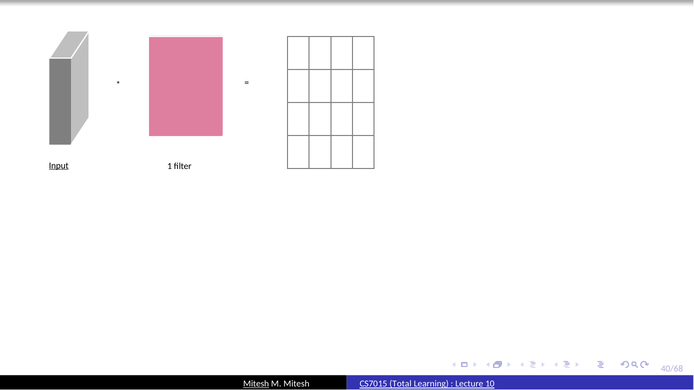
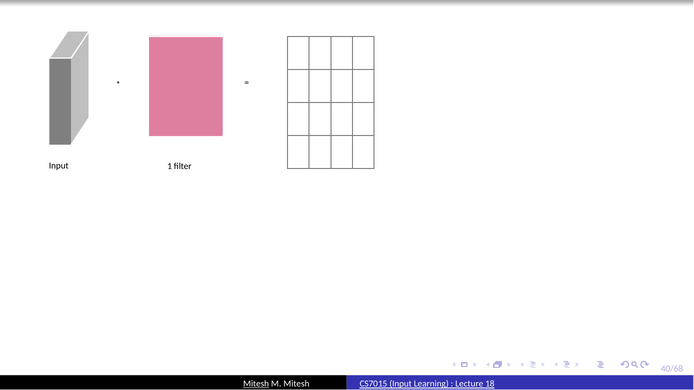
Input underline: present -> none (59, 166)
CS7015 Total: Total -> Input (401, 384)
10: 10 -> 18 (490, 384)
